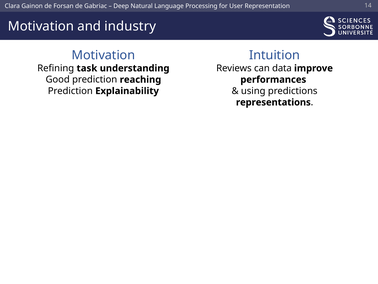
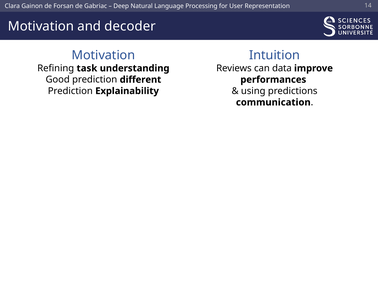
industry: industry -> decoder (130, 26)
reaching: reaching -> different (140, 79)
representations: representations -> communication (273, 102)
